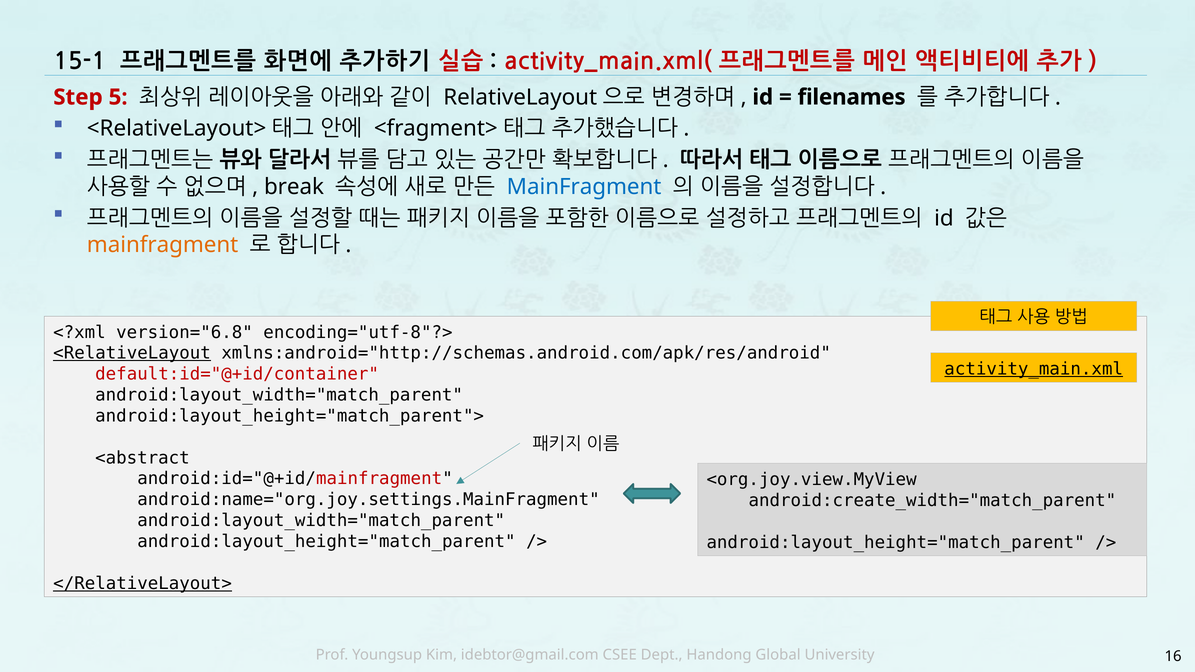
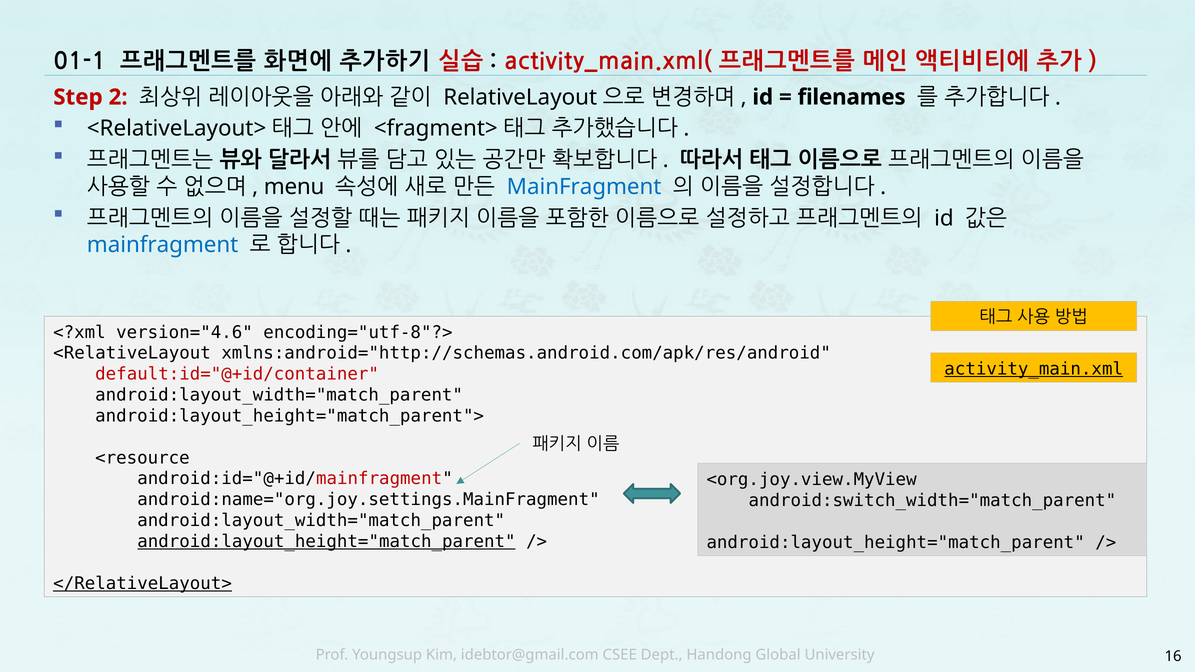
15-1: 15-1 -> 01-1 (80, 61)
5: 5 -> 2 (118, 97)
break: break -> menu (294, 187)
mainfragment colour: orange -> blue (163, 245)
version="6.8: version="6.8 -> version="4.6 (184, 332)
<RelativeLayout underline: present -> none (132, 353)
<abstract: <abstract -> <resource (142, 458)
android:create_width="match_parent: android:create_width="match_parent -> android:switch_width="match_parent (932, 501)
android:layout_height="match_parent underline: none -> present (326, 542)
